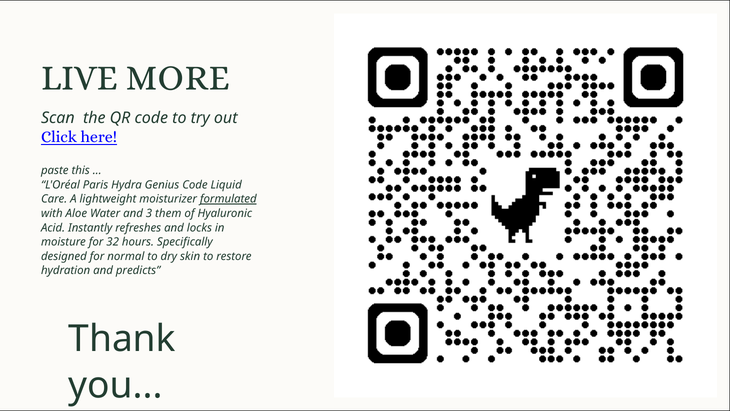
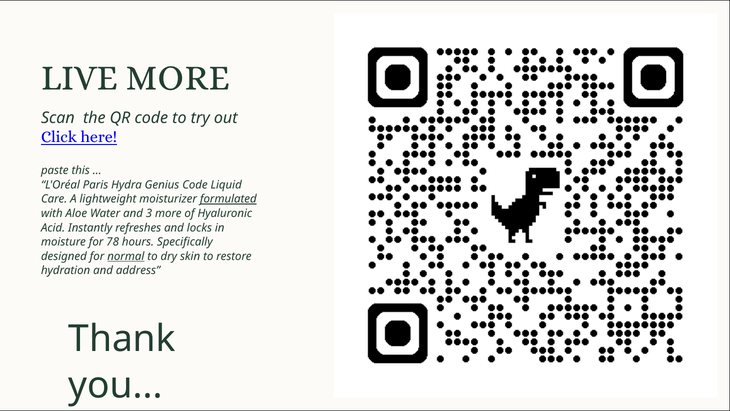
3 them: them -> more (168, 213)
32: 32 -> 78 (113, 242)
normal underline: none -> present (126, 256)
predicts: predicts -> address (138, 270)
